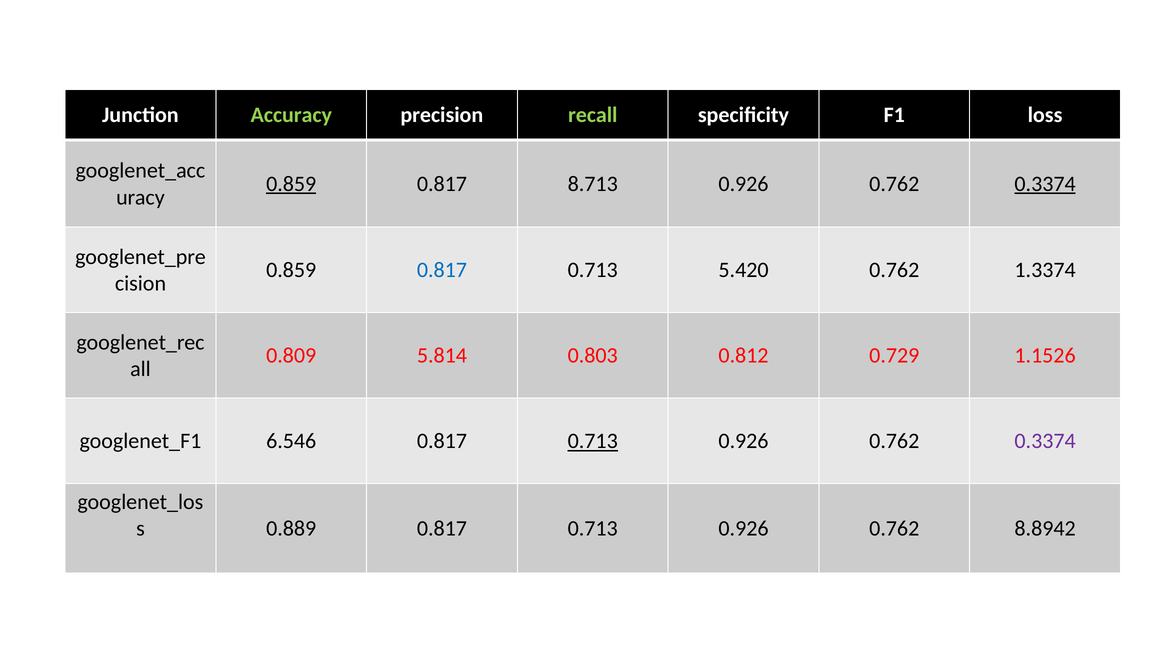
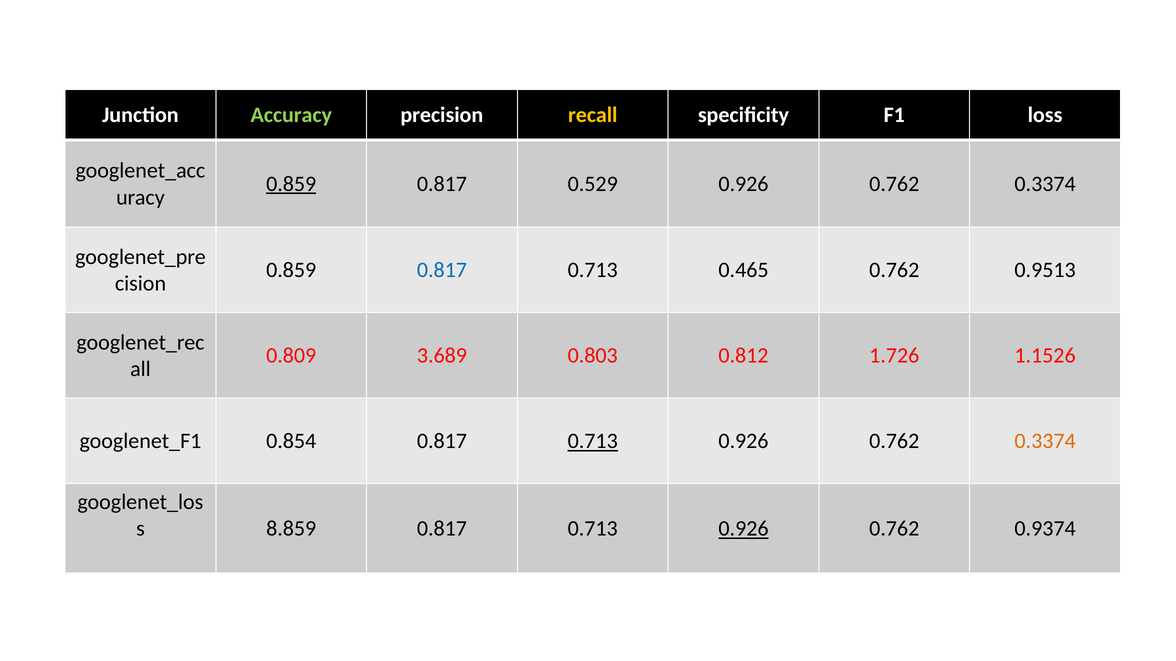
recall colour: light green -> yellow (593, 115)
8.713: 8.713 -> 0.529 (593, 184)
0.3374 underline: present -> none (1045, 184)
5.420: 5.420 -> 0.465 (744, 270)
1.3374: 1.3374 -> 0.9513 (1045, 270)
5.814: 5.814 -> 3.689 (442, 356)
0.729: 0.729 -> 1.726 (894, 356)
6.546: 6.546 -> 0.854 (291, 442)
0.3374 colour: purple -> orange (1045, 442)
0.889: 0.889 -> 8.859 (291, 529)
0.926 underline: none -> present (744, 529)
8.8942: 8.8942 -> 0.9374 (1045, 529)
